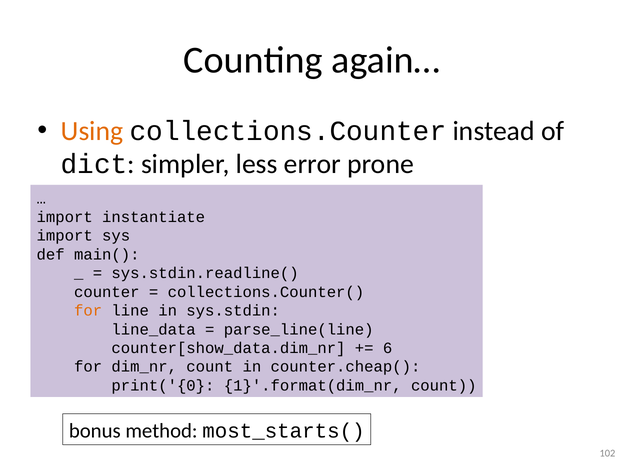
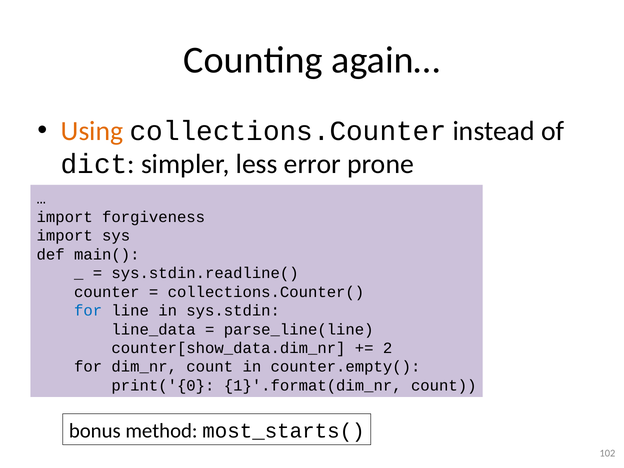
instantiate: instantiate -> forgiveness (154, 217)
for colour: orange -> blue (88, 311)
6: 6 -> 2 (388, 348)
counter.cheap(: counter.cheap( -> counter.empty( (345, 367)
